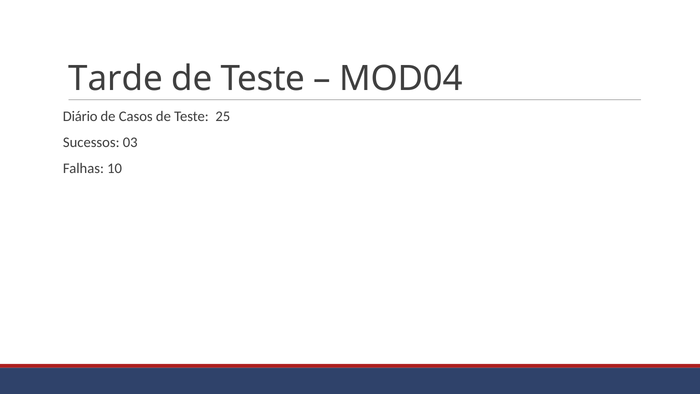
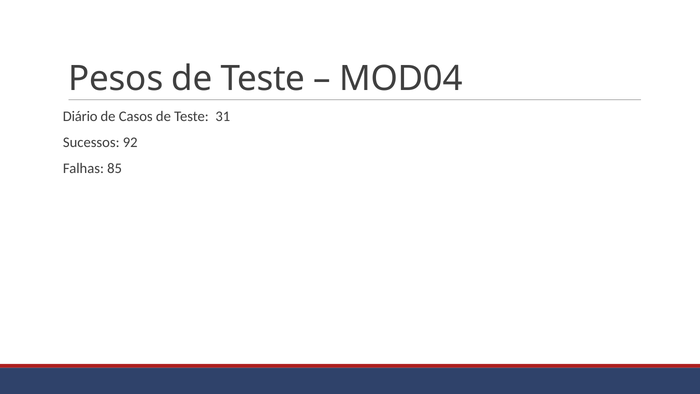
Tarde: Tarde -> Pesos (116, 78)
25: 25 -> 31 (223, 116)
03: 03 -> 92 (130, 142)
10: 10 -> 85 (115, 168)
